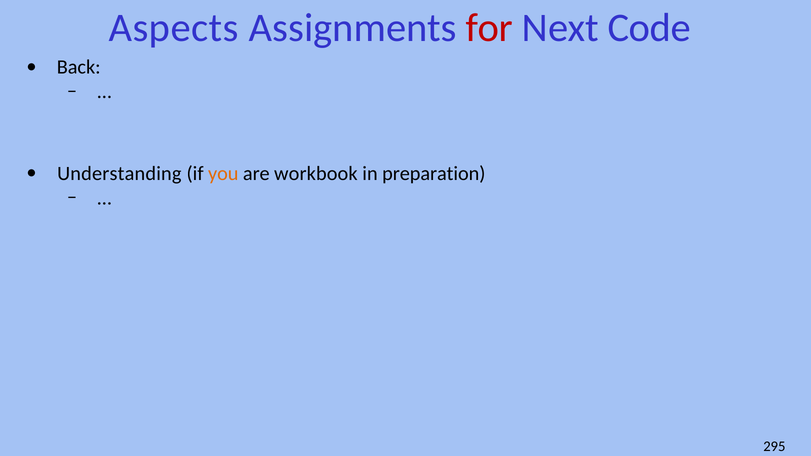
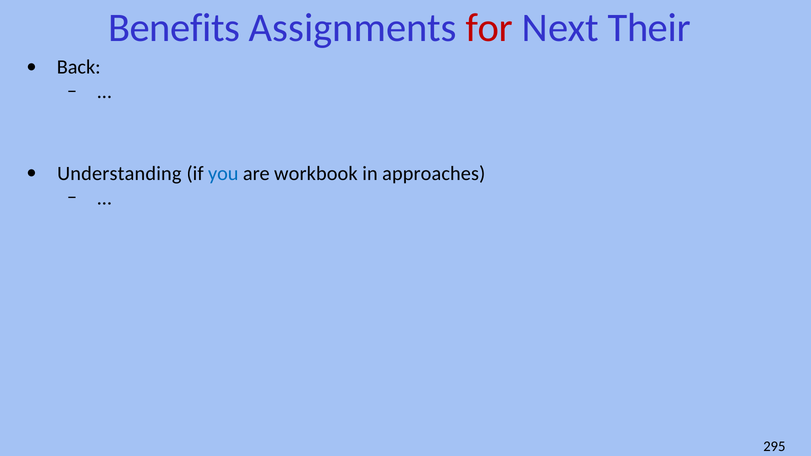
Aspects: Aspects -> Benefits (174, 28)
Code: Code -> Their (649, 28)
you colour: orange -> blue (223, 174)
preparation: preparation -> approaches (434, 174)
